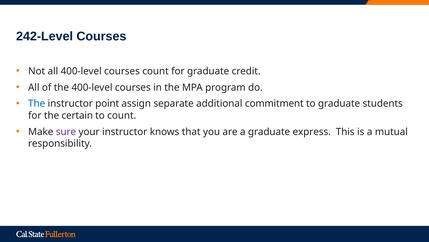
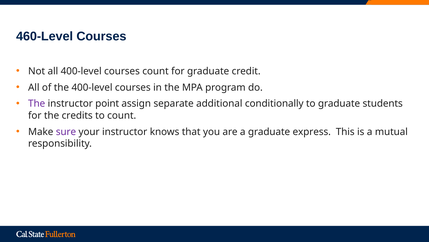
242-Level: 242-Level -> 460-Level (45, 36)
The colour: blue -> purple (37, 103)
commitment: commitment -> conditionally (274, 103)
certain: certain -> credits (77, 115)
